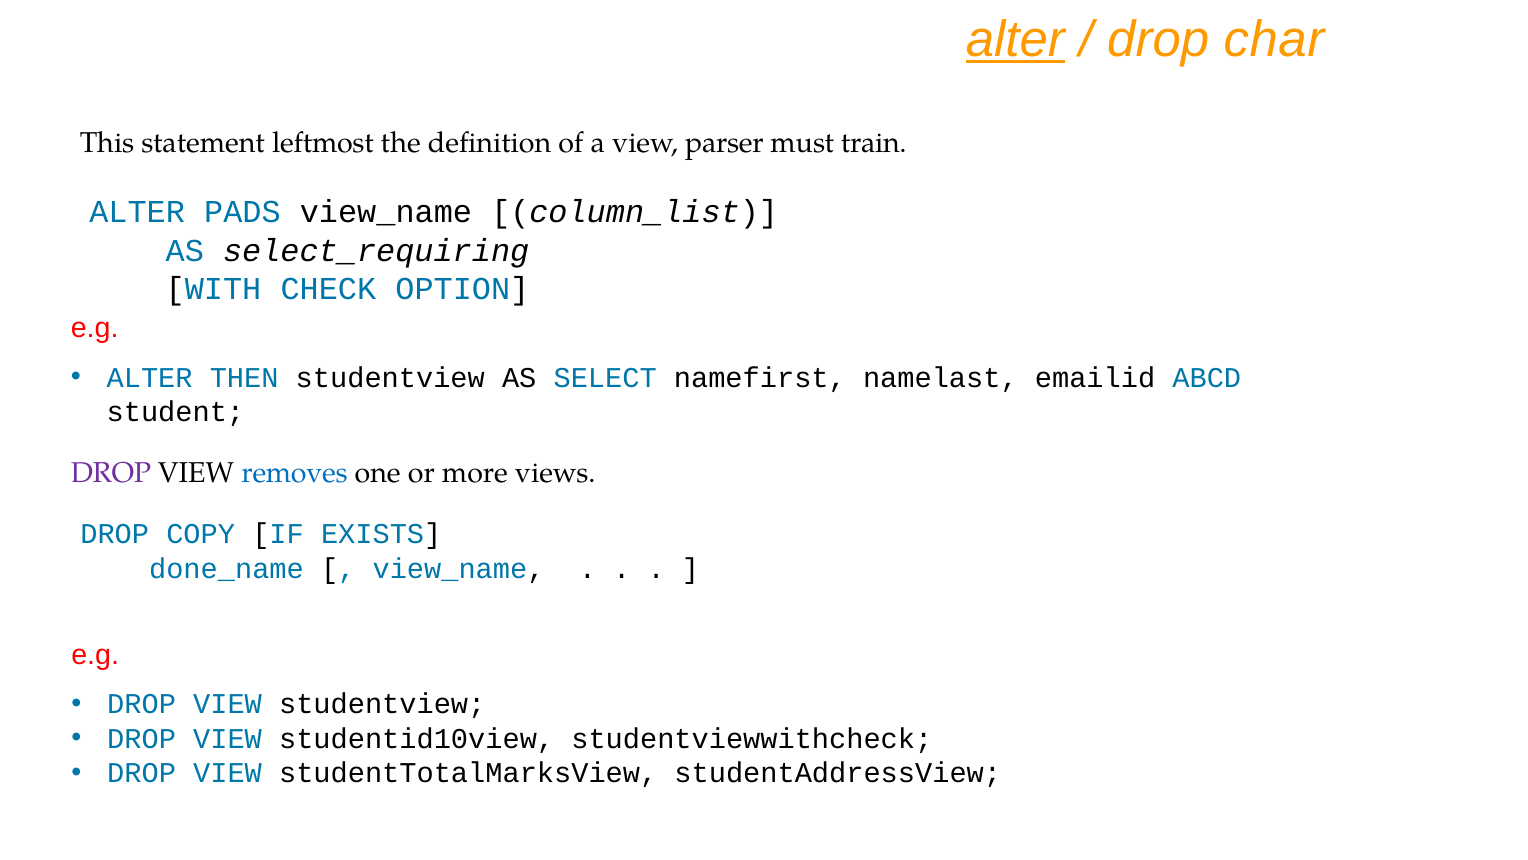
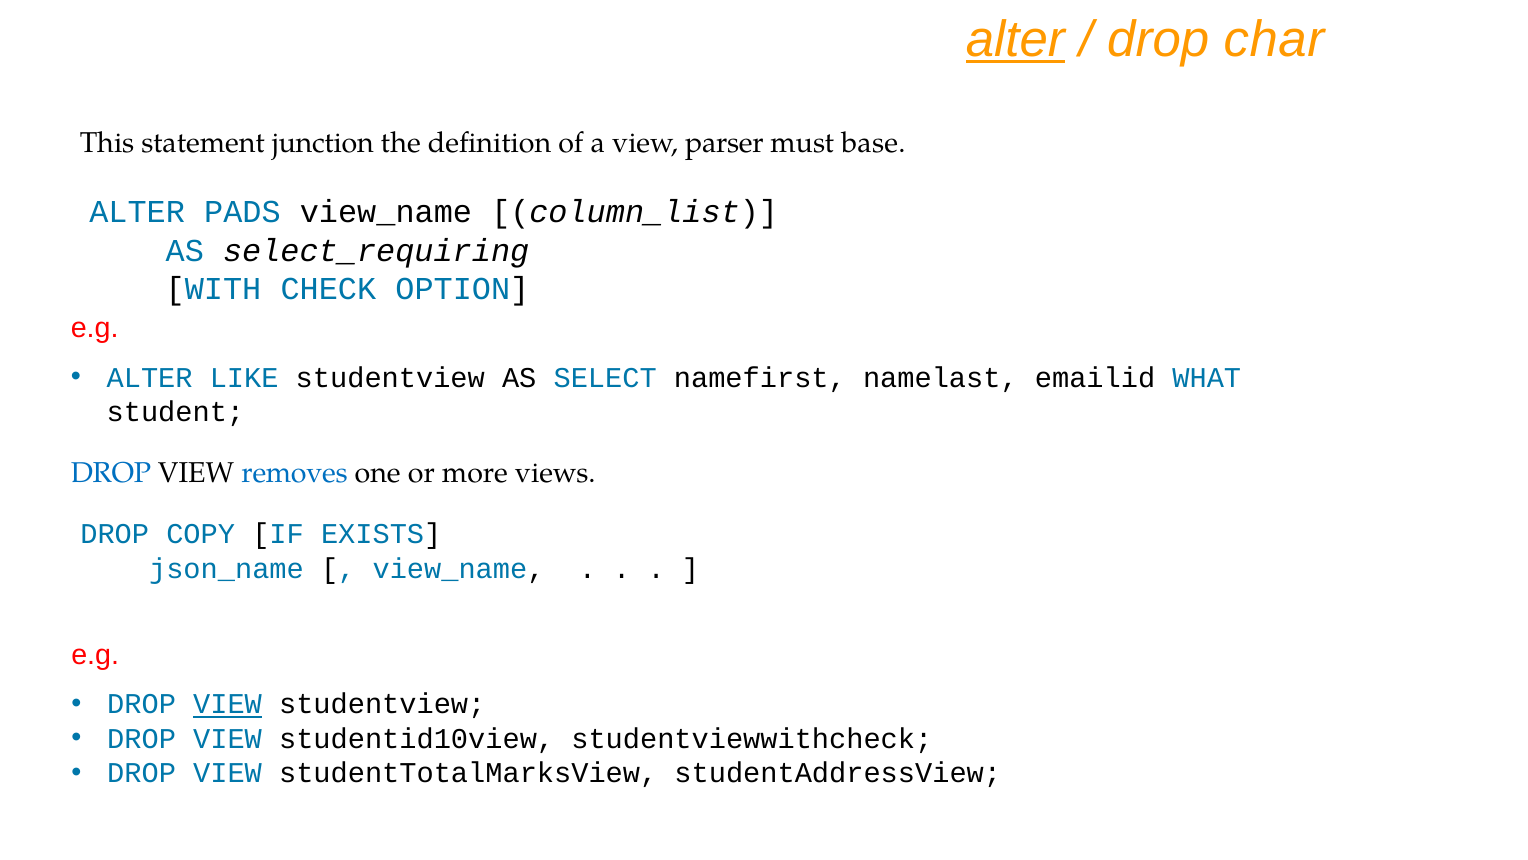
leftmost: leftmost -> junction (323, 143)
train: train -> base (873, 143)
THEN: THEN -> LIKE (244, 378)
ABCD: ABCD -> WHAT (1207, 378)
DROP colour: purple -> blue (111, 473)
done_name: done_name -> json_name (226, 569)
VIEW underline: none -> present (228, 704)
